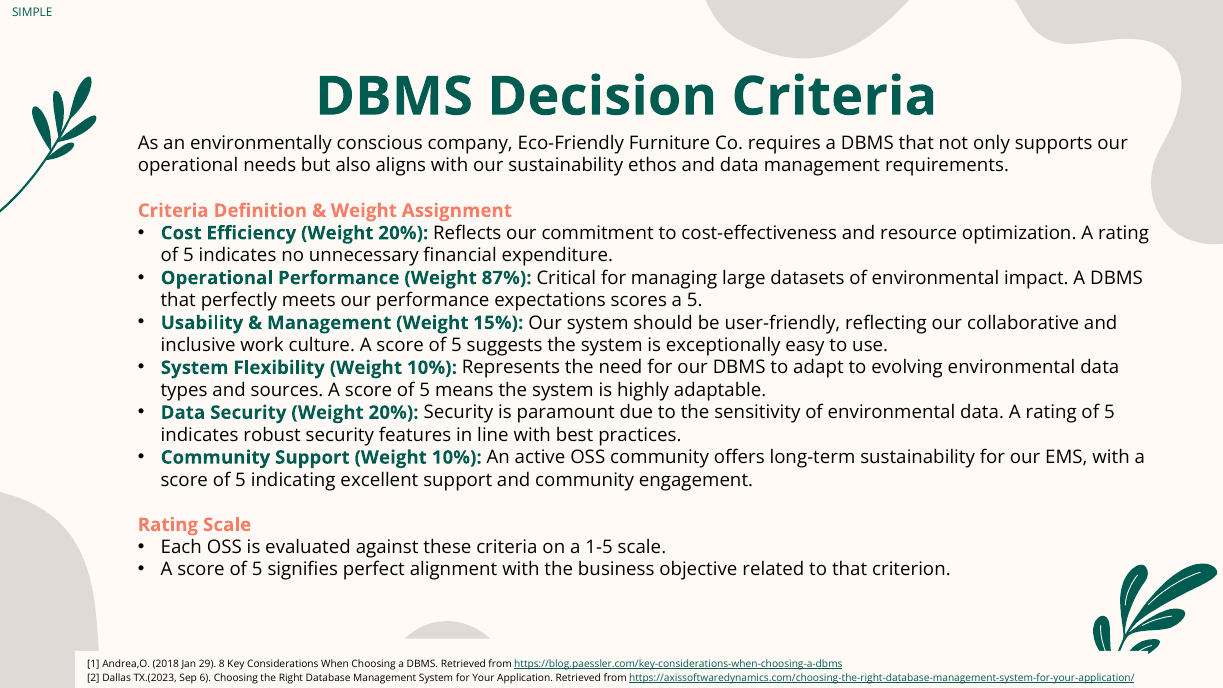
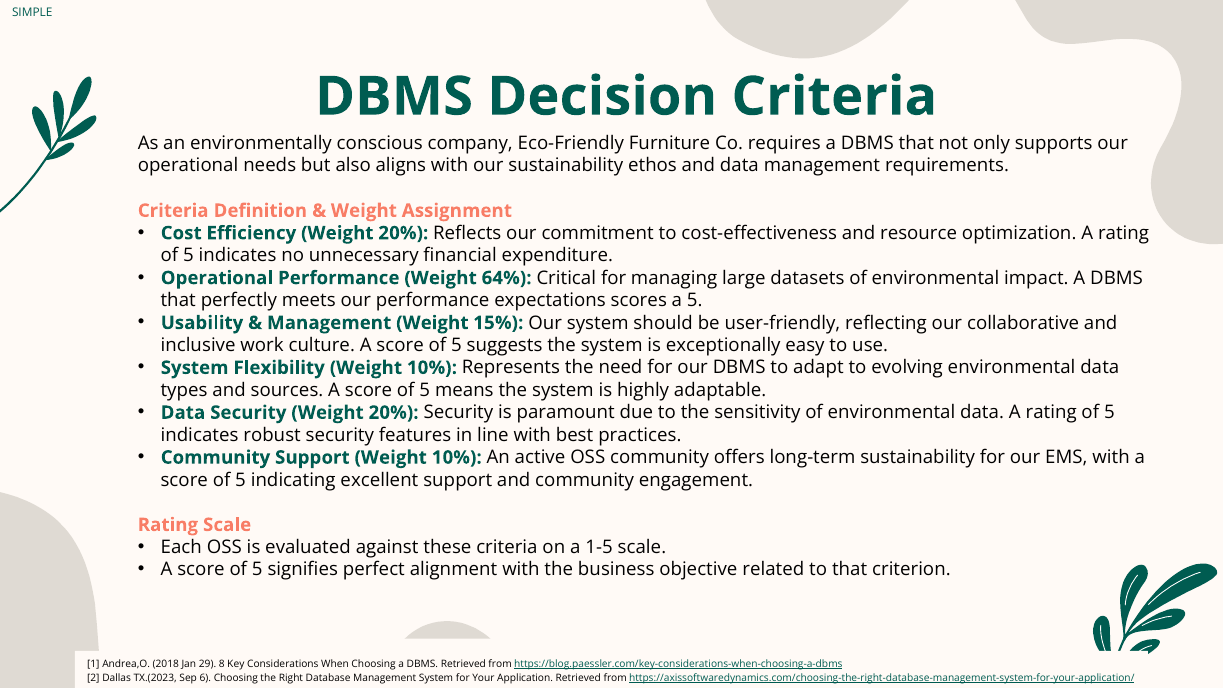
87%: 87% -> 64% (507, 278)
